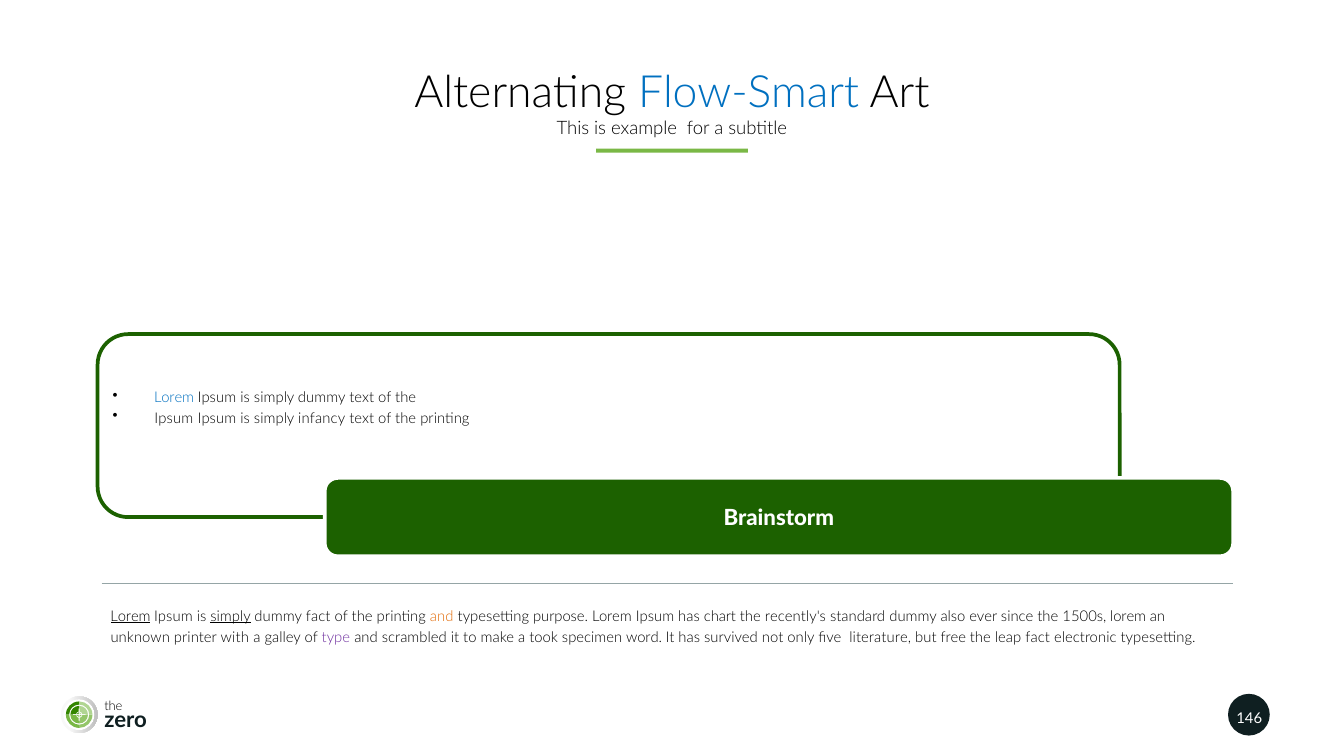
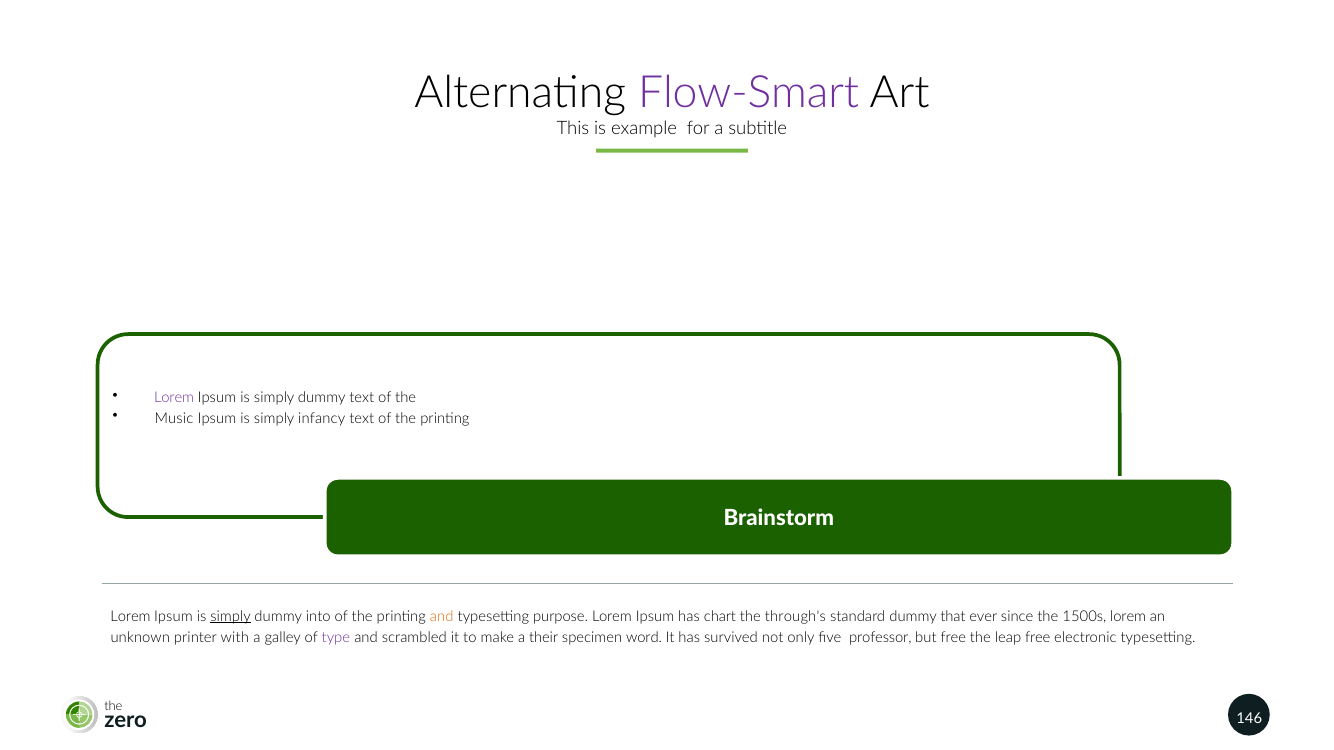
Flow-Smart colour: blue -> purple (749, 92)
Lorem colour: blue -> purple (174, 398)
Ipsum: Ipsum -> Music (174, 418)
Lorem underline: present -> none (130, 616)
dummy fact: fact -> into (318, 616)
recently's: recently's -> through's (795, 616)
also: also -> that (953, 616)
took: took -> their (544, 638)
literature: literature -> professor (880, 638)
leap fact: fact -> free (1038, 638)
